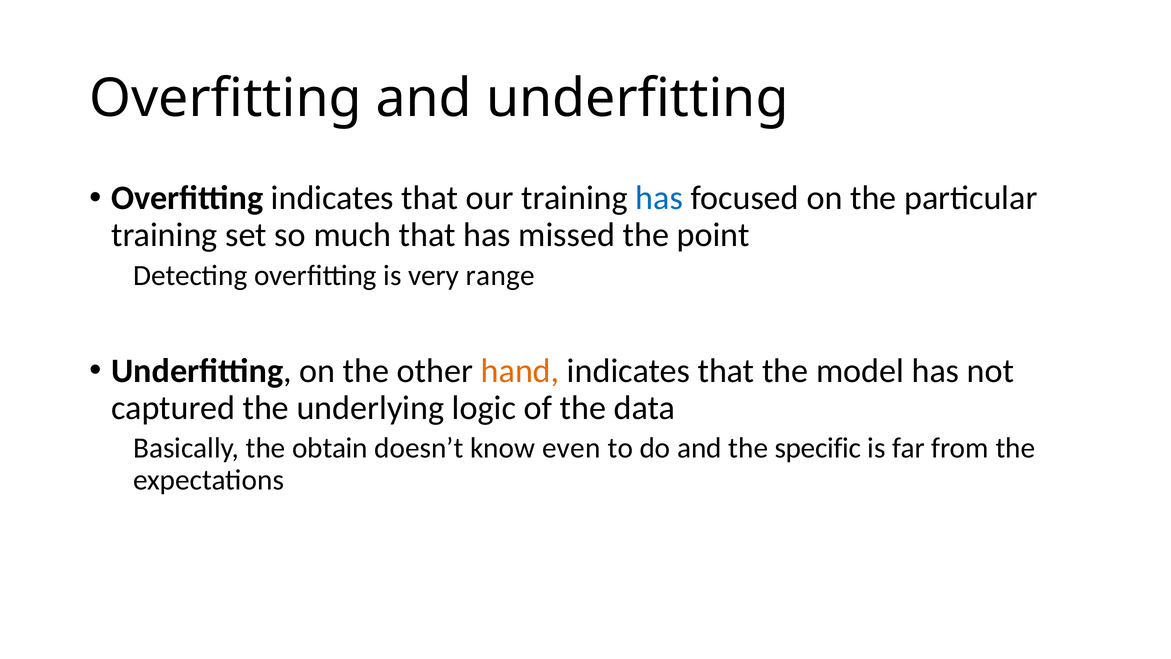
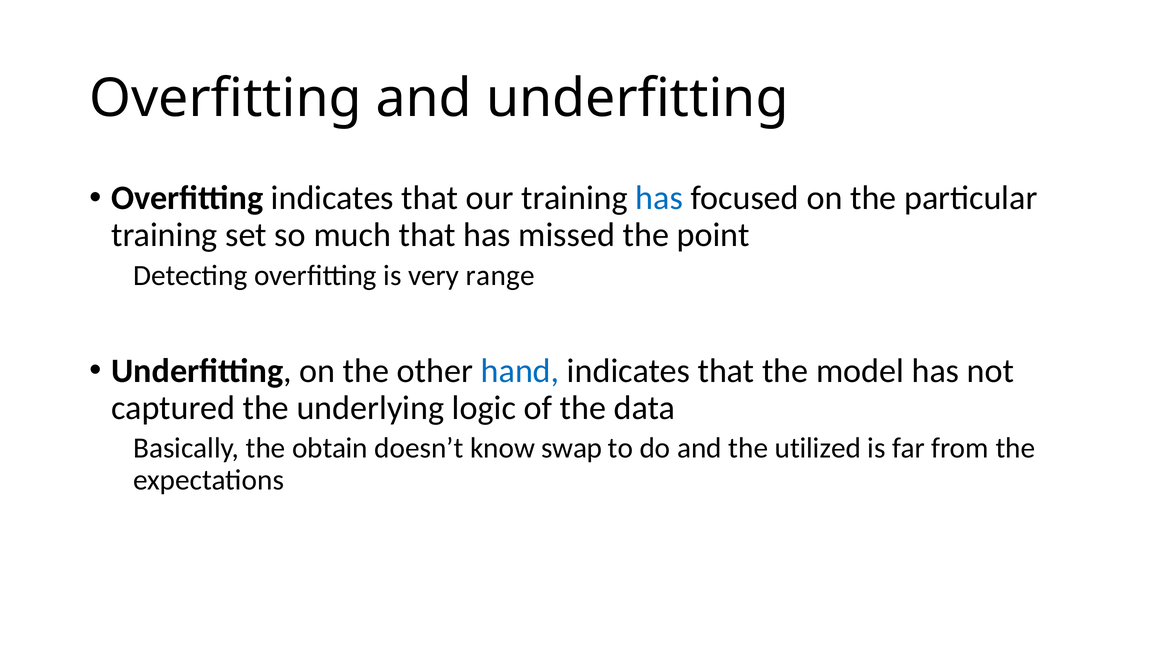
hand colour: orange -> blue (520, 371)
even: even -> swap (572, 448)
specific: specific -> utilized (818, 448)
